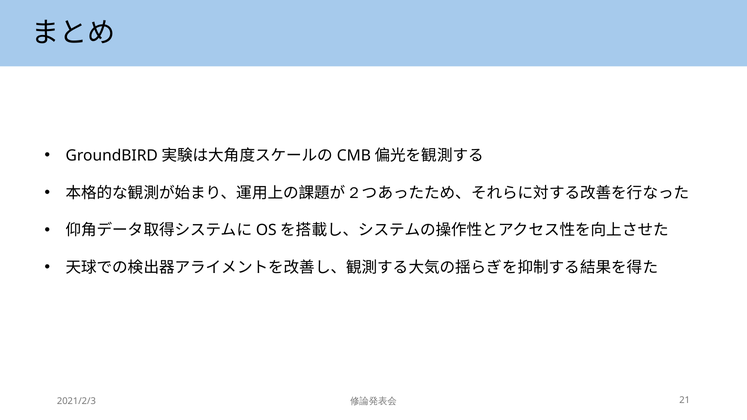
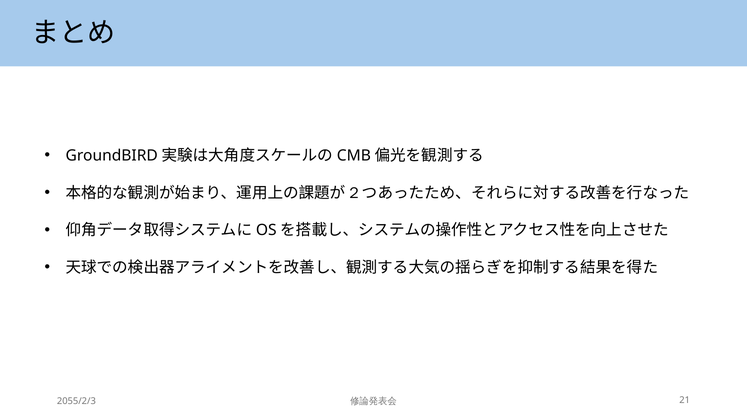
2021/2/3: 2021/2/3 -> 2055/2/3 (76, 401)
